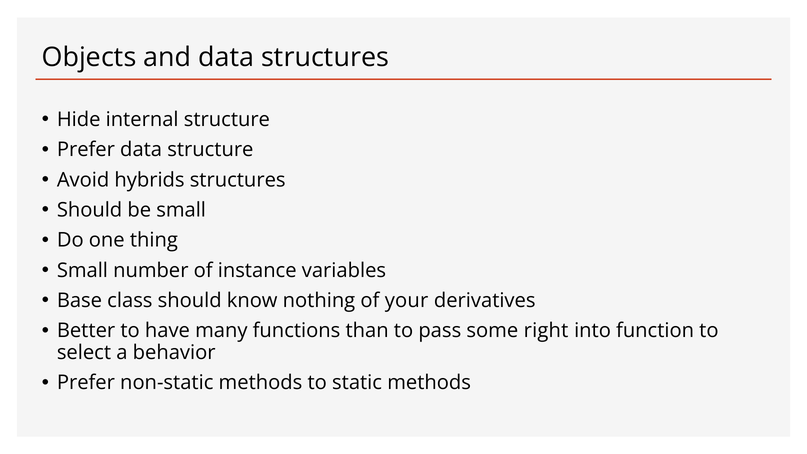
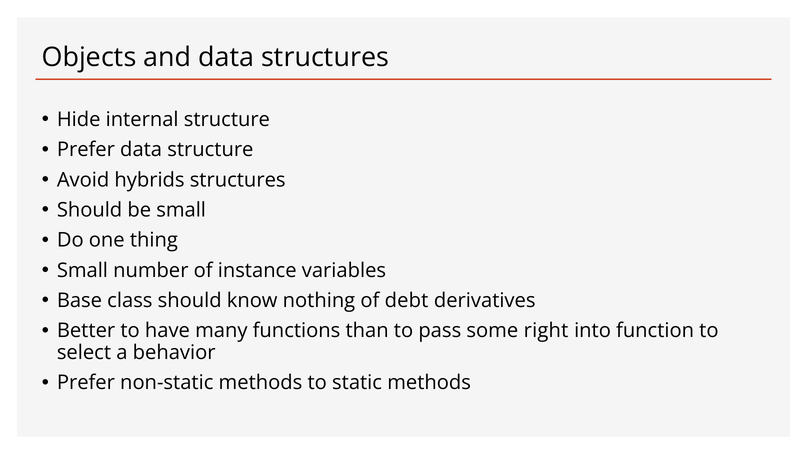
your: your -> debt (407, 301)
